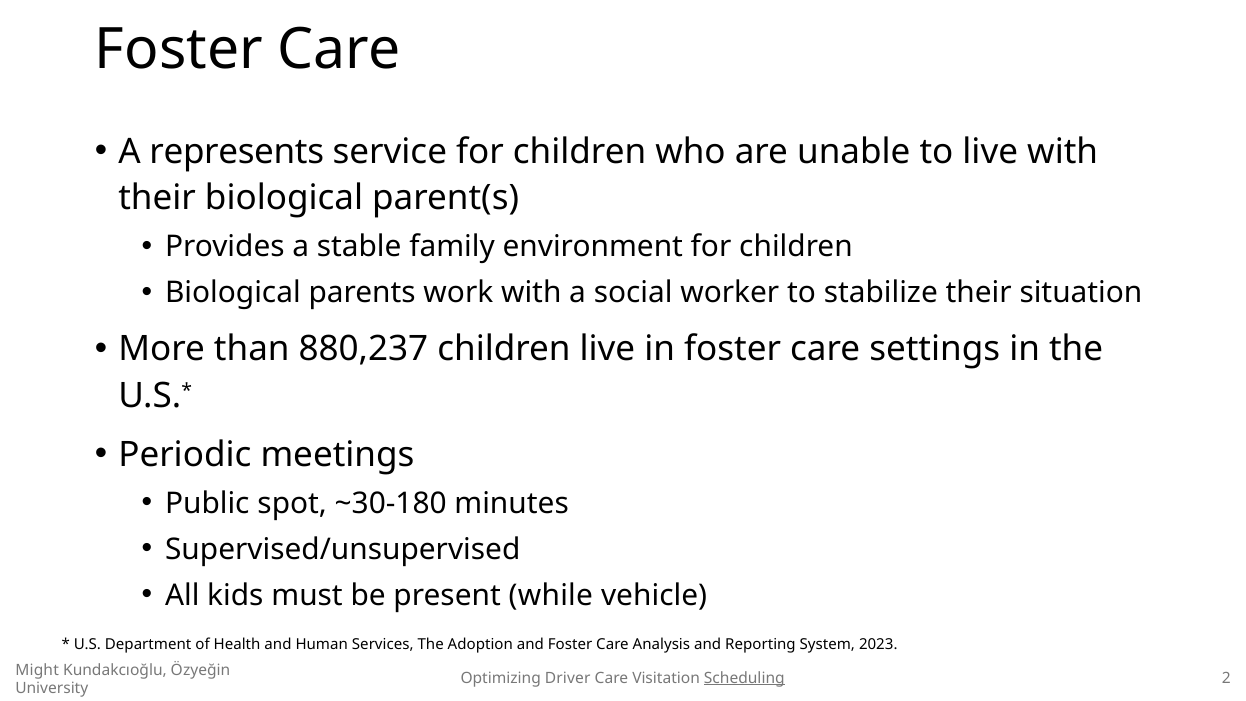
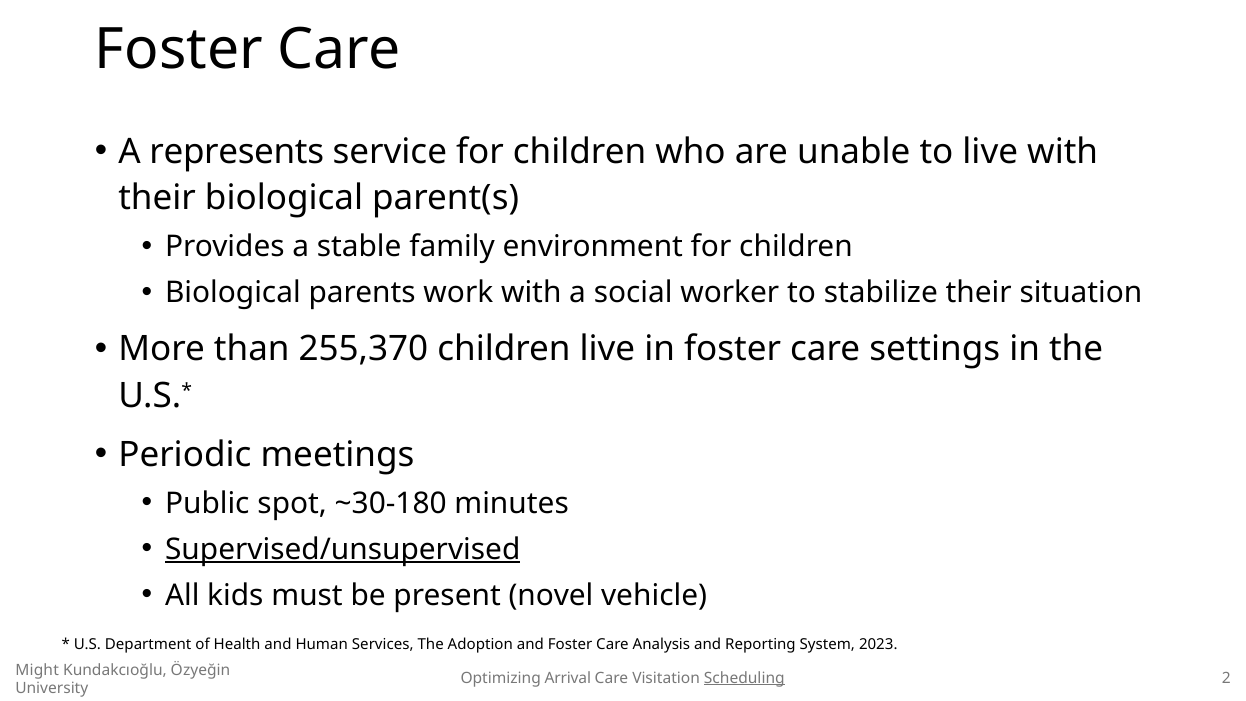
880,237: 880,237 -> 255,370 (363, 349)
Supervised/unsupervised underline: none -> present (343, 549)
while: while -> novel (551, 595)
Driver: Driver -> Arrival (568, 678)
